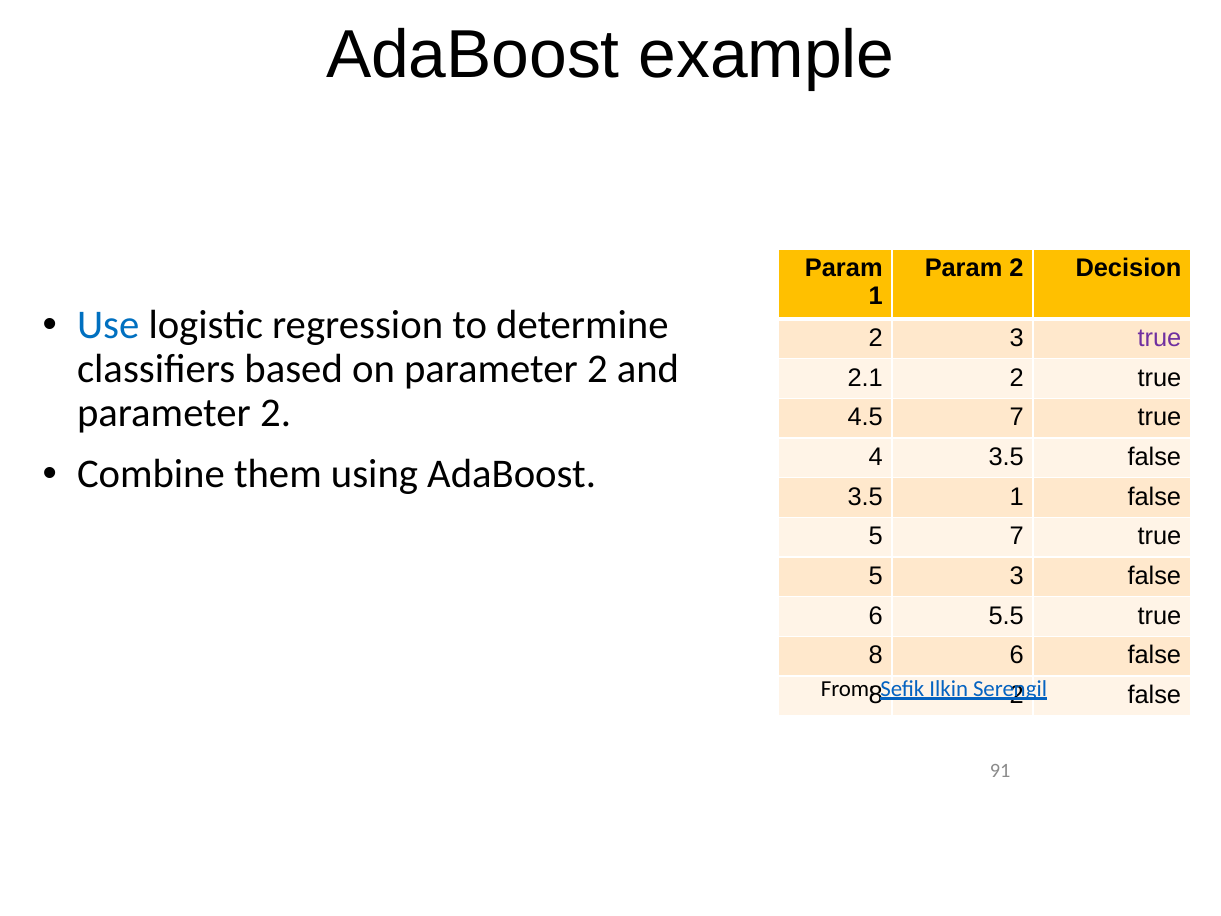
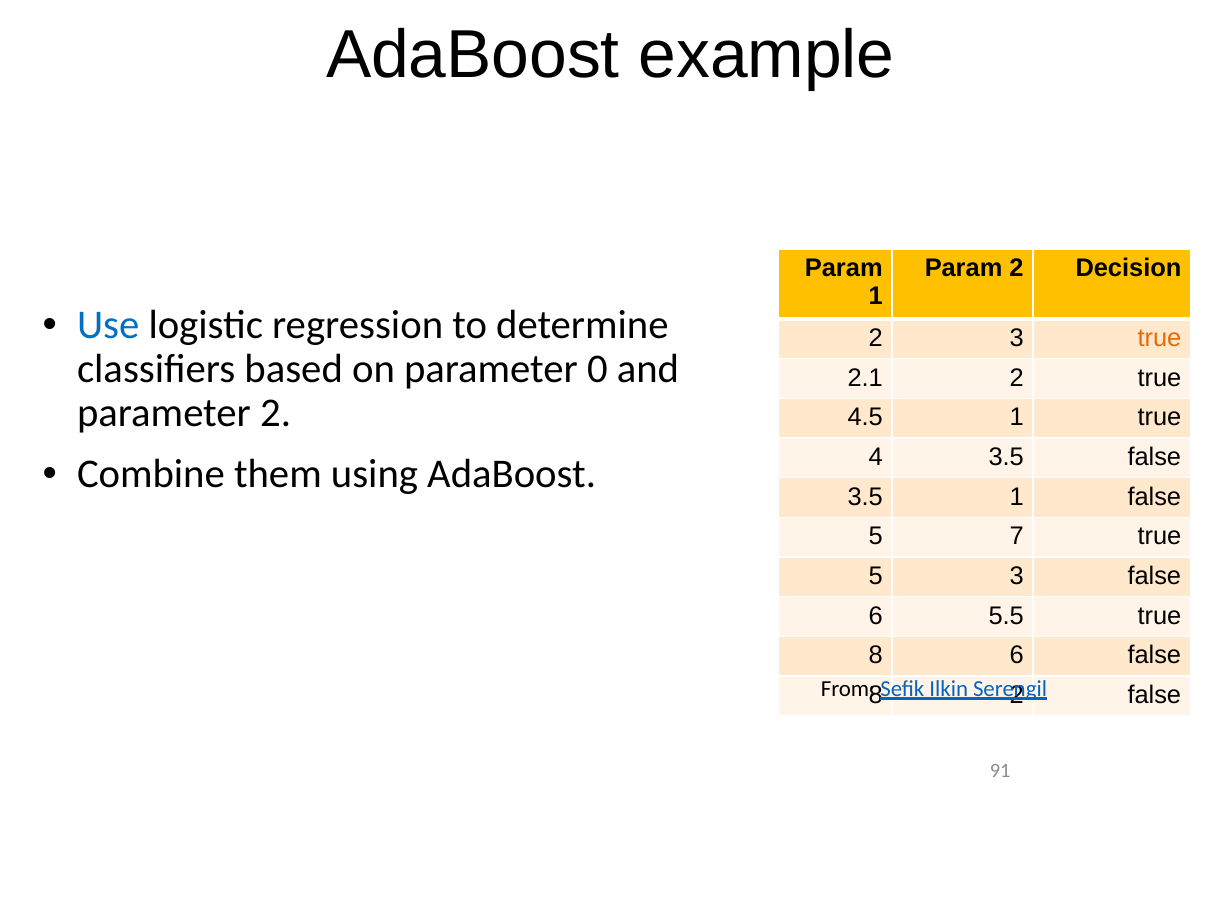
true colour: purple -> orange (1159, 338)
on parameter 2: 2 -> 0 (597, 369)
4.5 7: 7 -> 1 (1017, 417)
